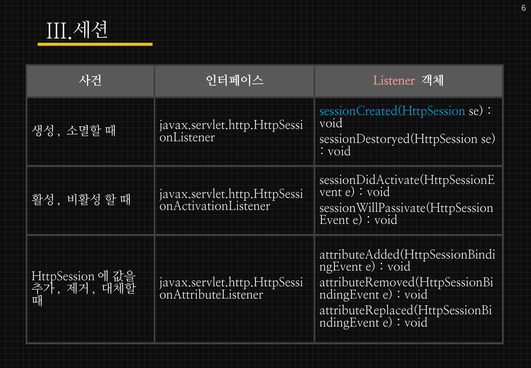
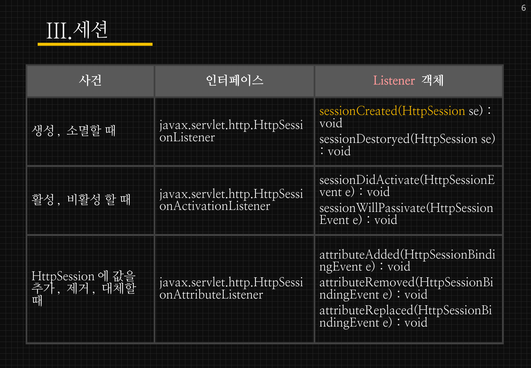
sessionCreated(HttpSession colour: light blue -> yellow (392, 111)
